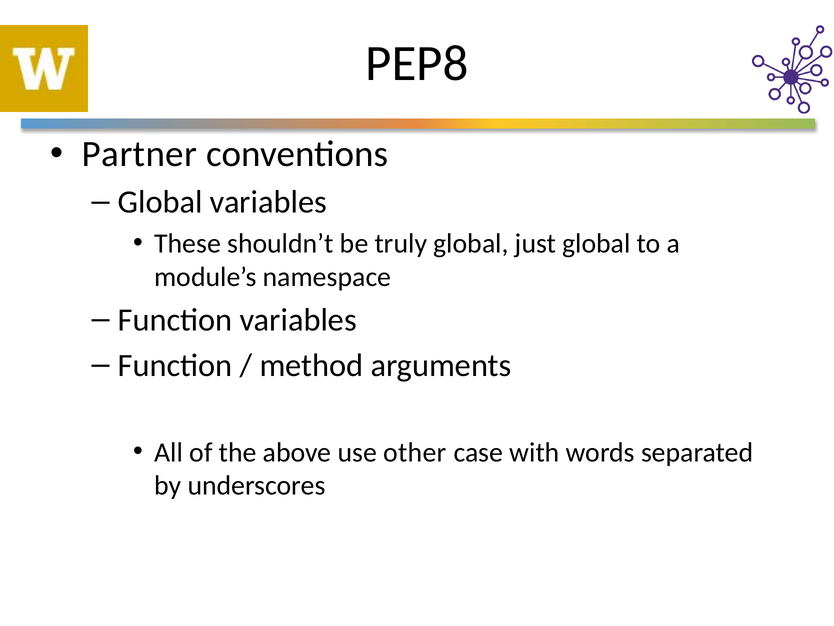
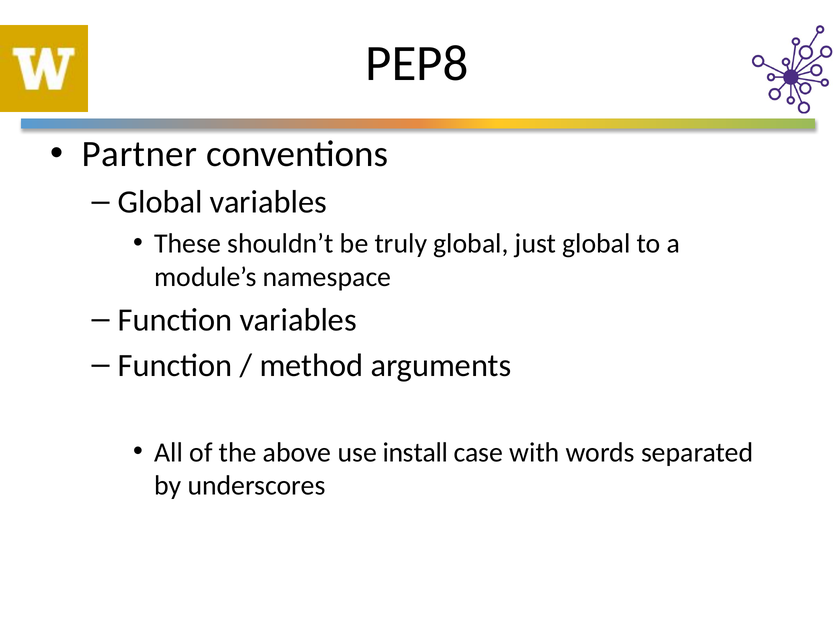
other: other -> install (415, 452)
